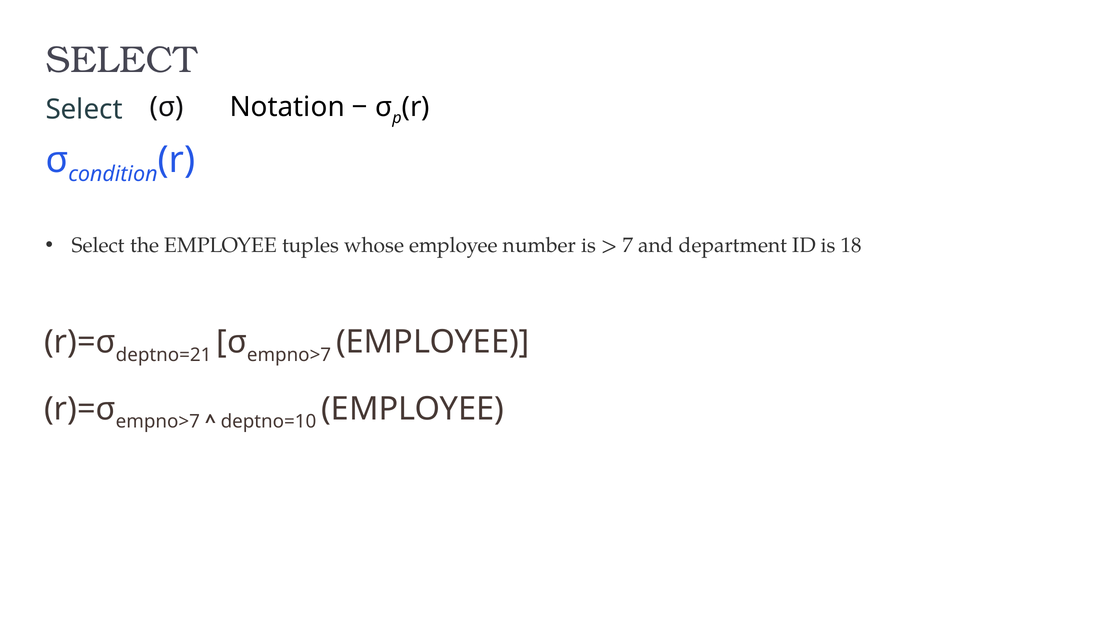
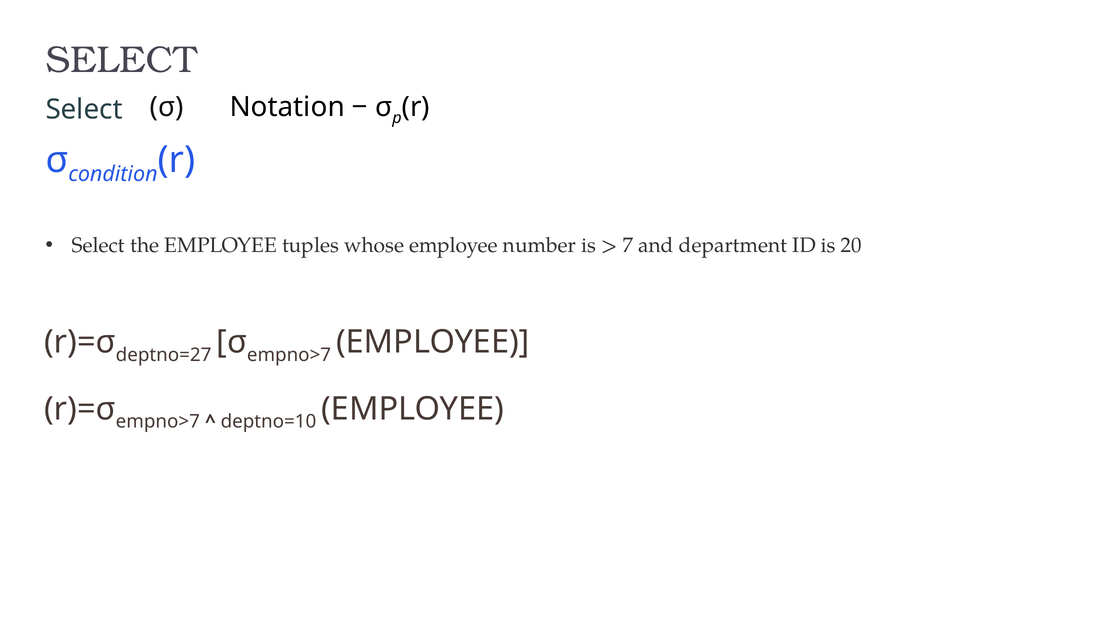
18: 18 -> 20 (851, 245)
deptno=21: deptno=21 -> deptno=27 (164, 355)
